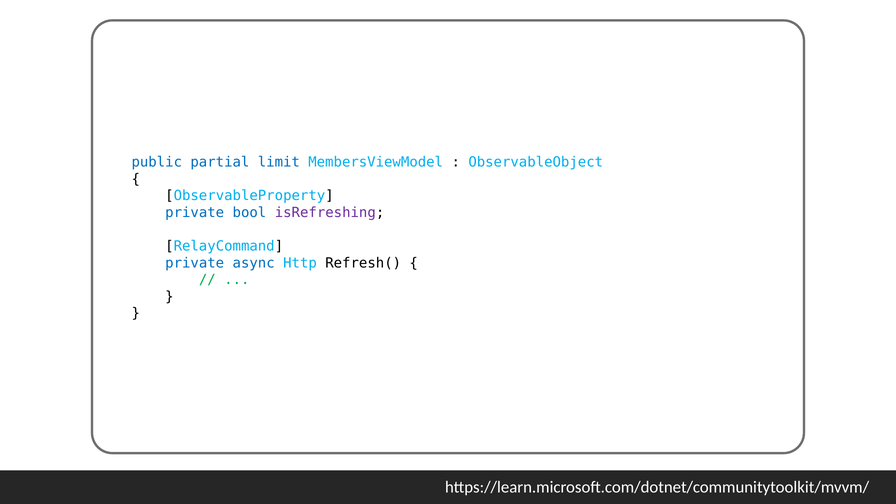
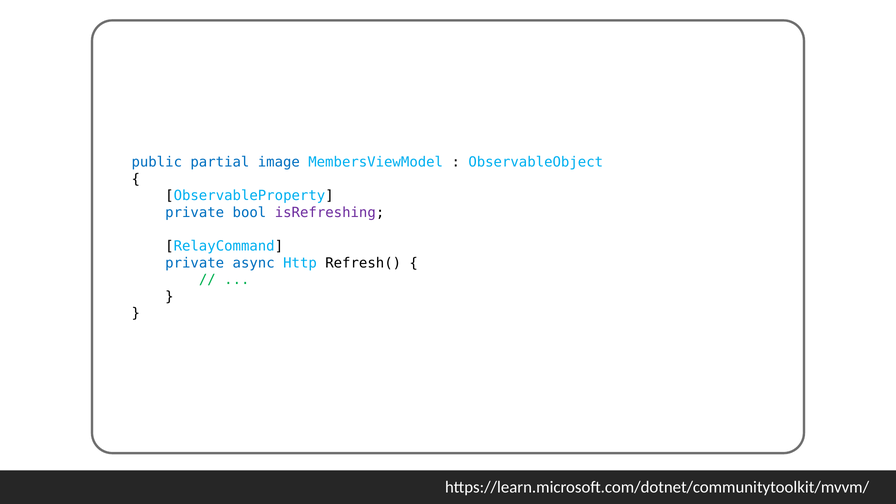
limit: limit -> image (279, 162)
